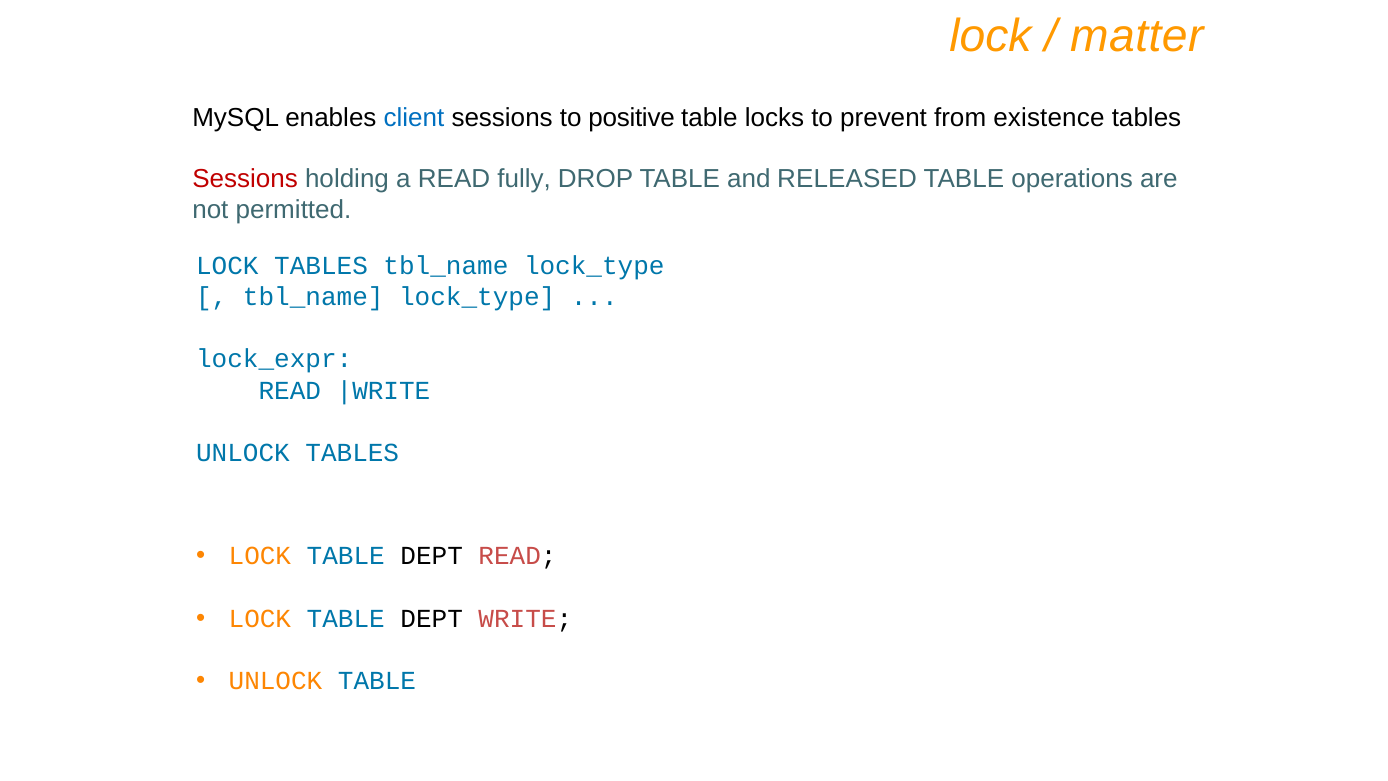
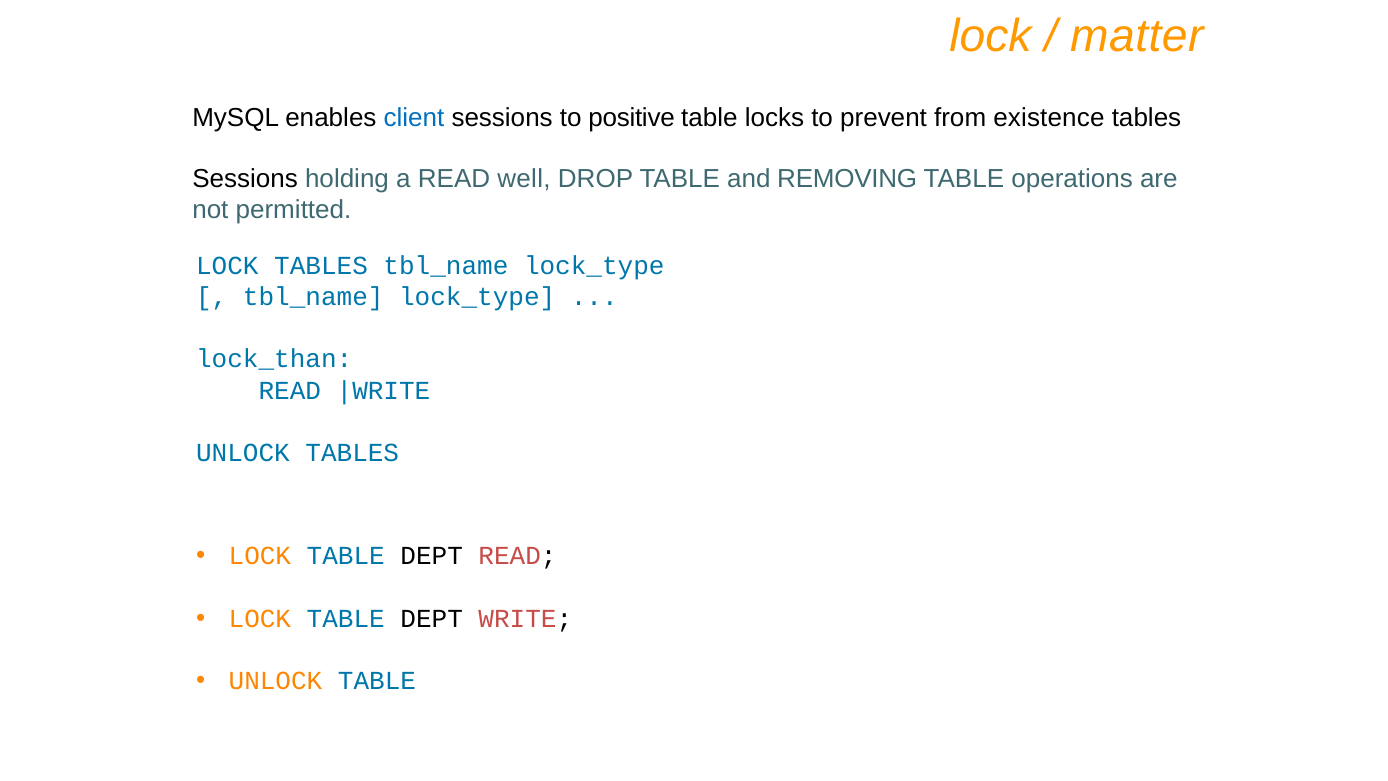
Sessions colour: red -> black (245, 179)
fully: fully -> well (524, 179)
RELEASED: RELEASED -> REMOVING (847, 179)
lock_expr: lock_expr -> lock_than (274, 359)
